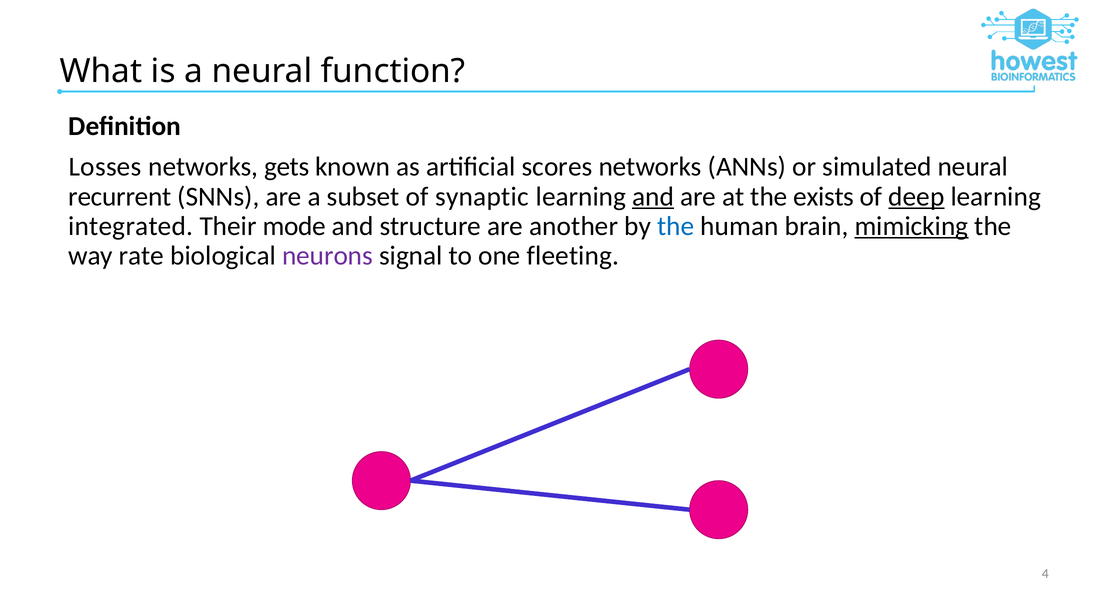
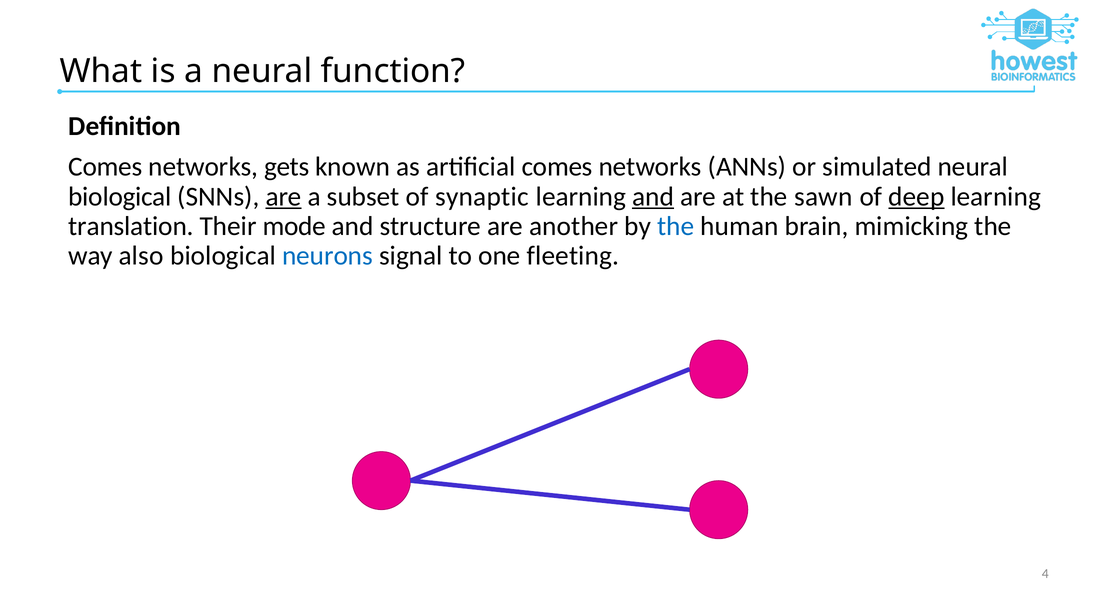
Losses: Losses -> Comes (105, 167)
artificial scores: scores -> comes (557, 167)
recurrent: recurrent -> biological (120, 197)
are underline: none -> present (284, 197)
exists: exists -> sawn (823, 197)
integrated: integrated -> translation (131, 226)
mimicking underline: present -> none (911, 226)
rate: rate -> also (141, 256)
neurons colour: purple -> blue (327, 256)
